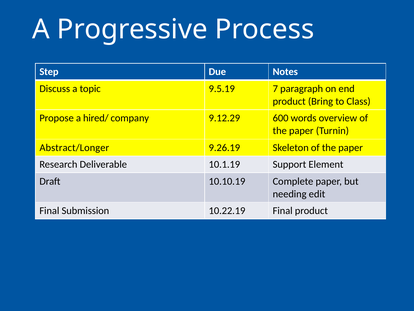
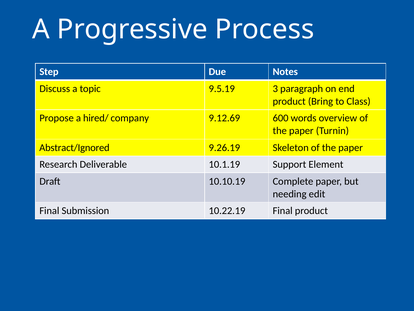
7: 7 -> 3 (275, 89)
9.12.29: 9.12.29 -> 9.12.69 (224, 118)
Abstract/Longer: Abstract/Longer -> Abstract/Ignored (74, 147)
